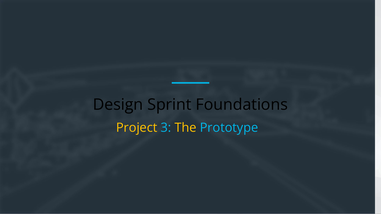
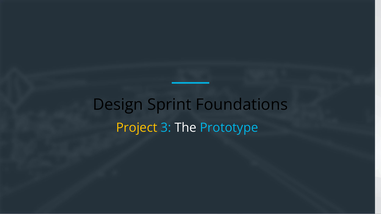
The colour: yellow -> white (186, 128)
